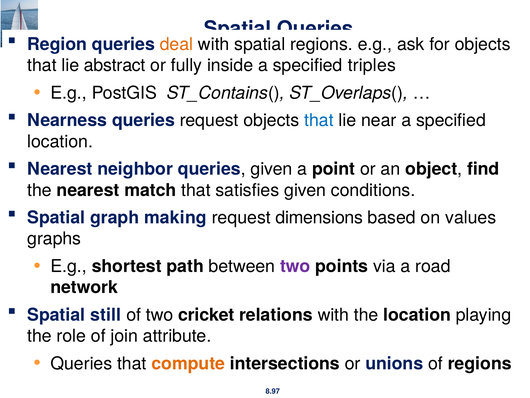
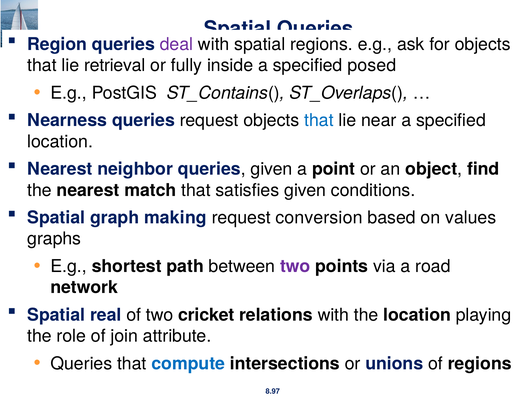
deal colour: orange -> purple (176, 44)
abstract: abstract -> retrieval (115, 65)
triples: triples -> posed (372, 65)
dimensions: dimensions -> conversion (319, 217)
still: still -> real (106, 314)
compute colour: orange -> blue (188, 363)
